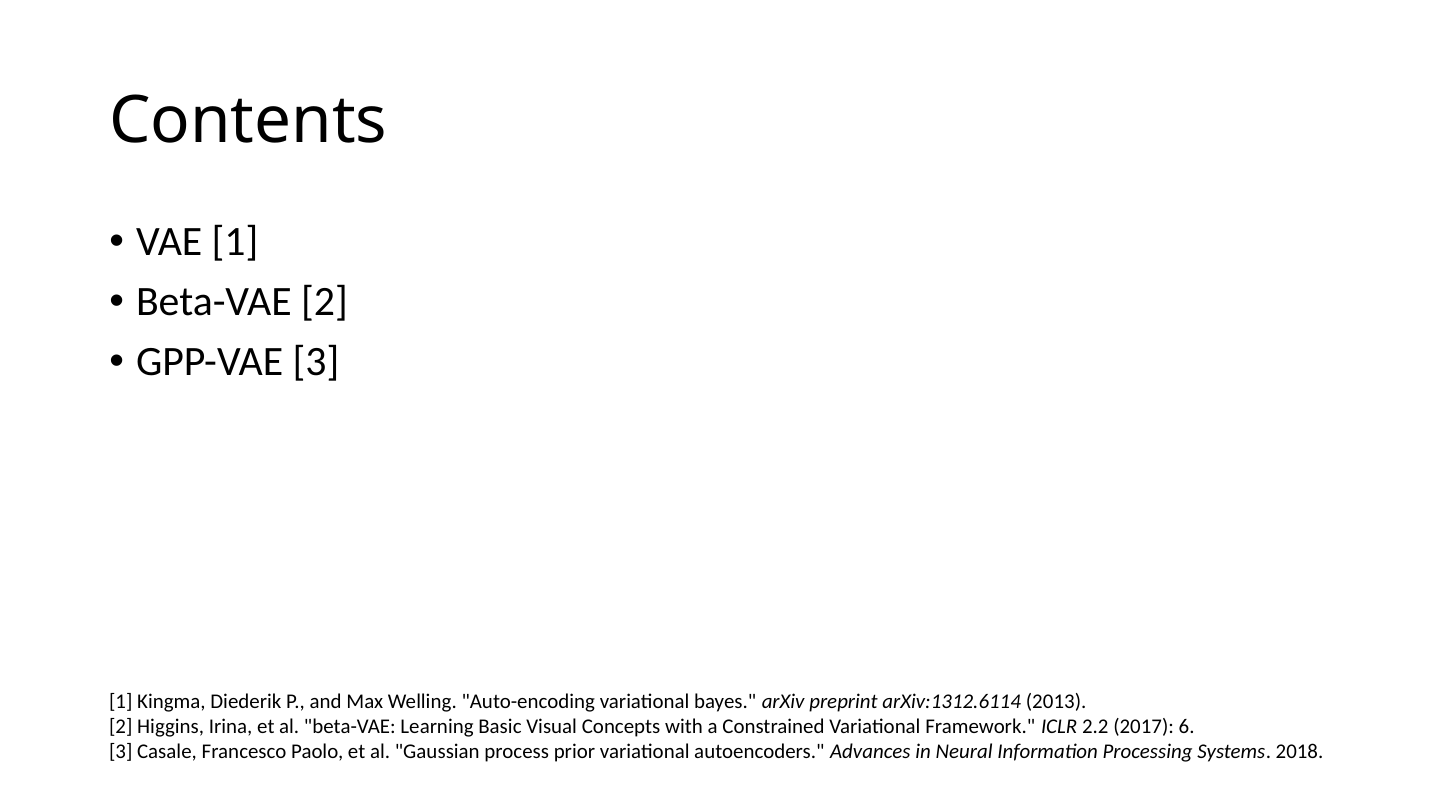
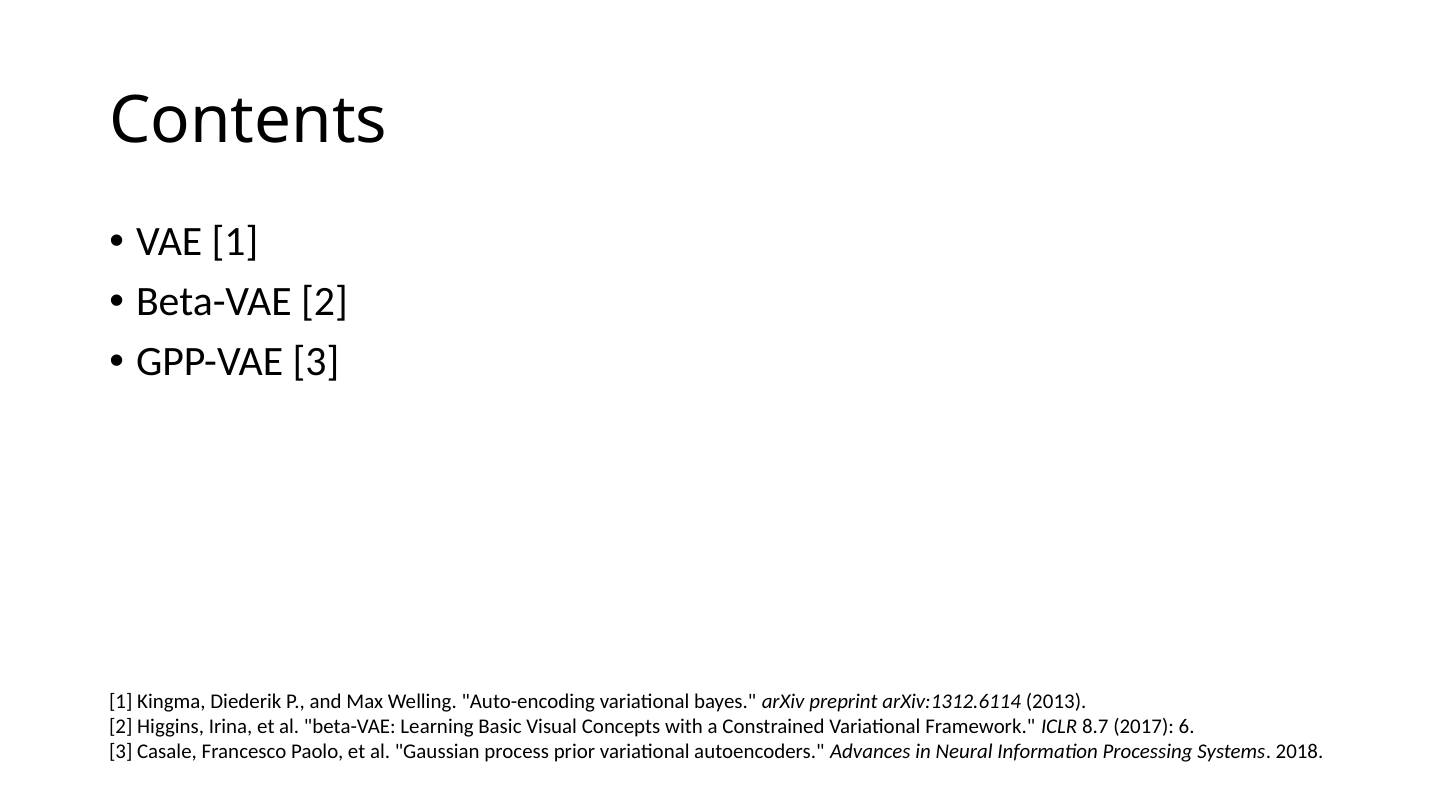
2.2: 2.2 -> 8.7 (1095, 726)
